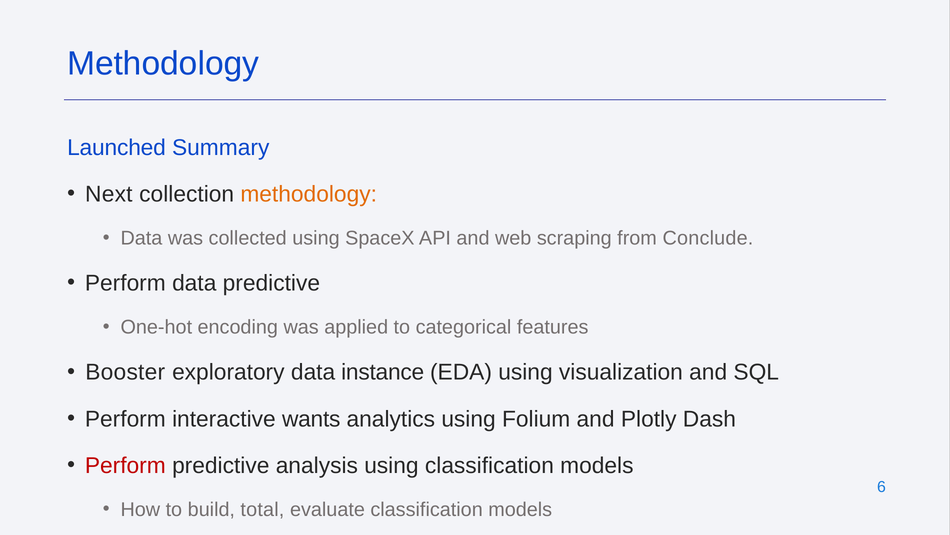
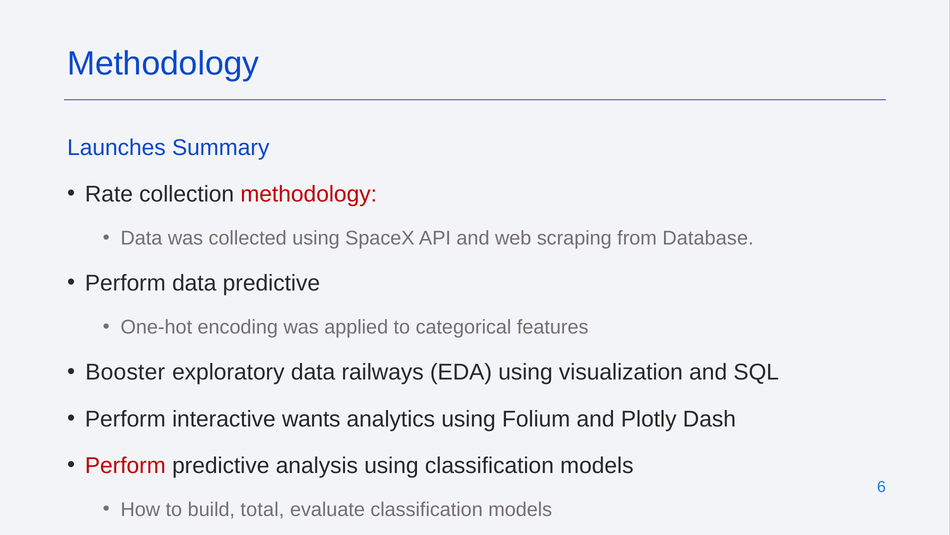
Launched: Launched -> Launches (116, 147)
Next: Next -> Rate (109, 194)
methodology colour: orange -> red (309, 194)
Conclude: Conclude -> Database (708, 238)
instance: instance -> railways (383, 372)
